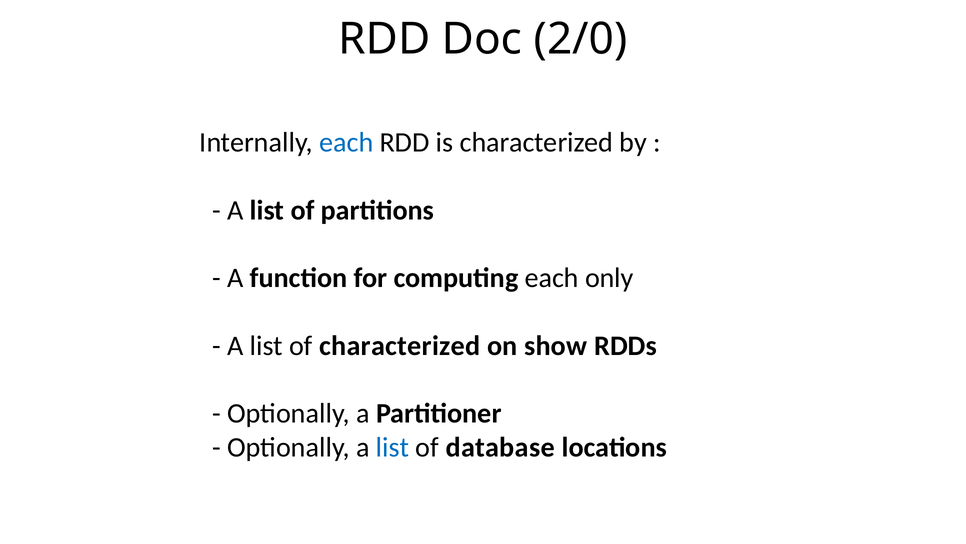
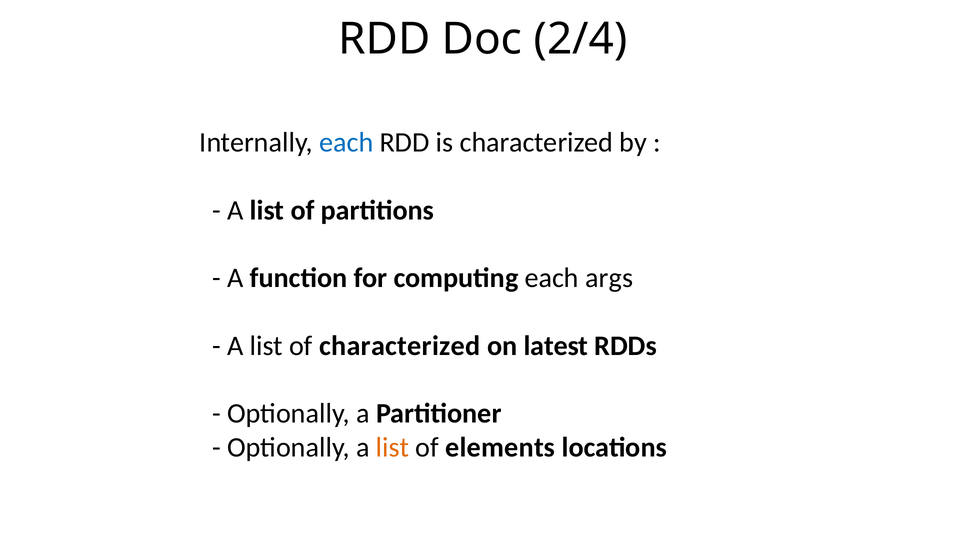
2/0: 2/0 -> 2/4 (581, 39)
only: only -> args (609, 278)
show: show -> latest (556, 345)
list colour: blue -> orange (392, 447)
database: database -> elements (500, 447)
